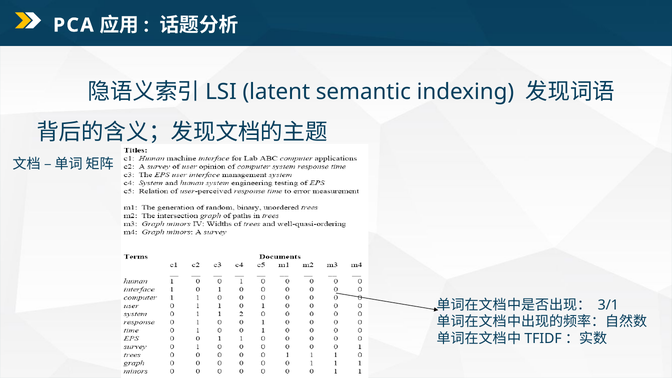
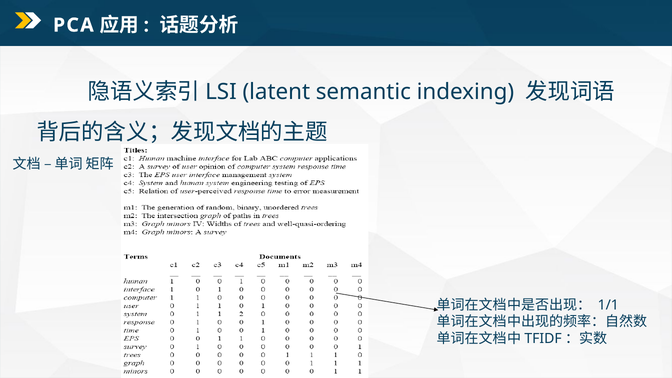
3/1: 3/1 -> 1/1 (608, 305)
